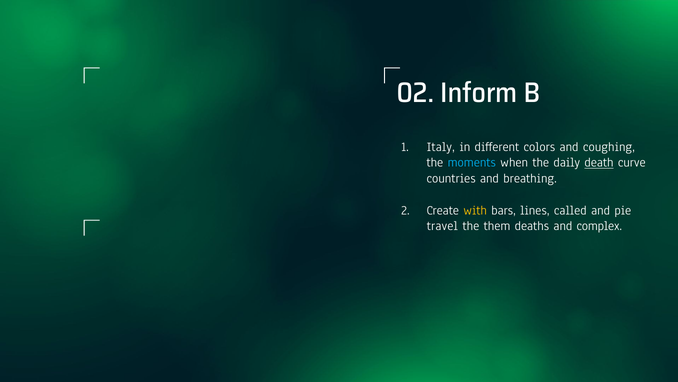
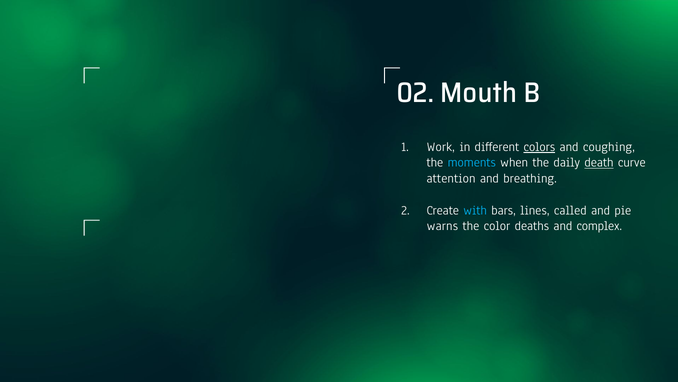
Inform: Inform -> Mouth (479, 93)
Italy: Italy -> Work (441, 147)
colors underline: none -> present (539, 147)
countries: countries -> attention (451, 178)
with colour: yellow -> light blue (475, 210)
travel: travel -> warns (442, 226)
them: them -> color (497, 226)
